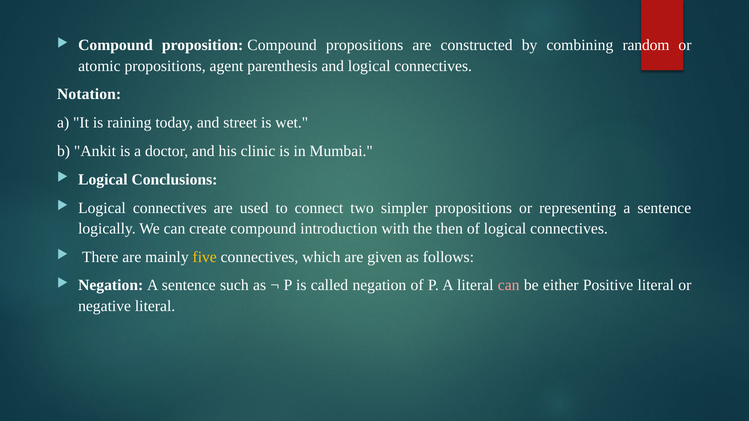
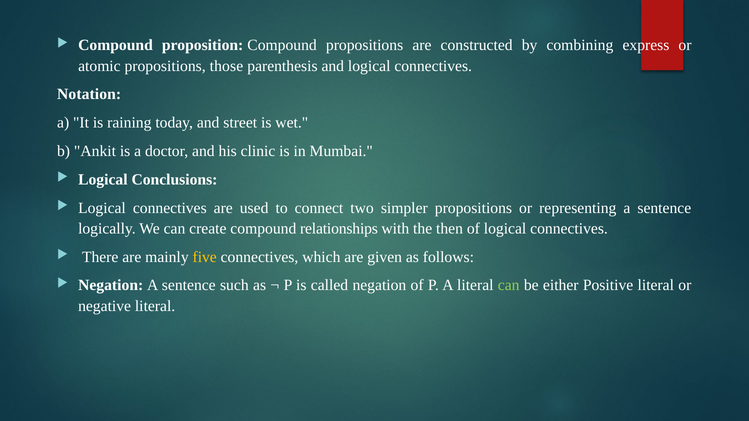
random: random -> express (646, 45)
agent: agent -> those (226, 66)
introduction: introduction -> relationships (339, 229)
can colour: pink -> light green (509, 286)
